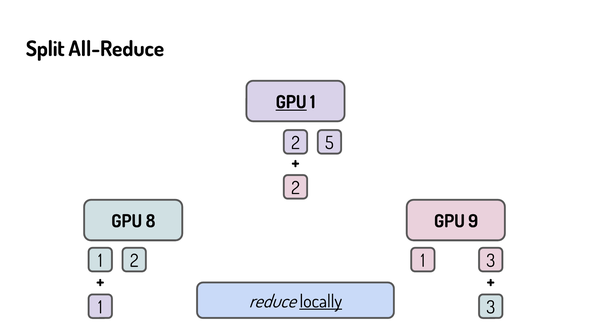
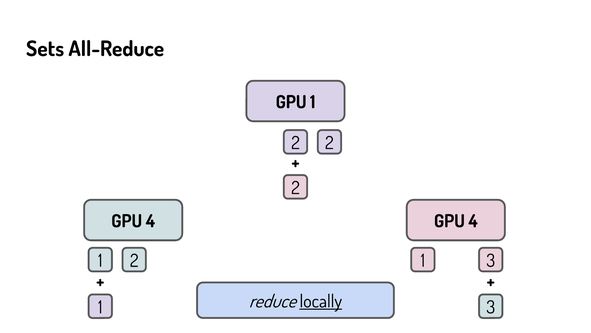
Split: Split -> Sets (45, 49)
GPU underline: present -> none (291, 102)
5: 5 -> 2 (329, 143)
8: 8 -> 4 (150, 221)
9: 9 -> 4 (473, 221)
